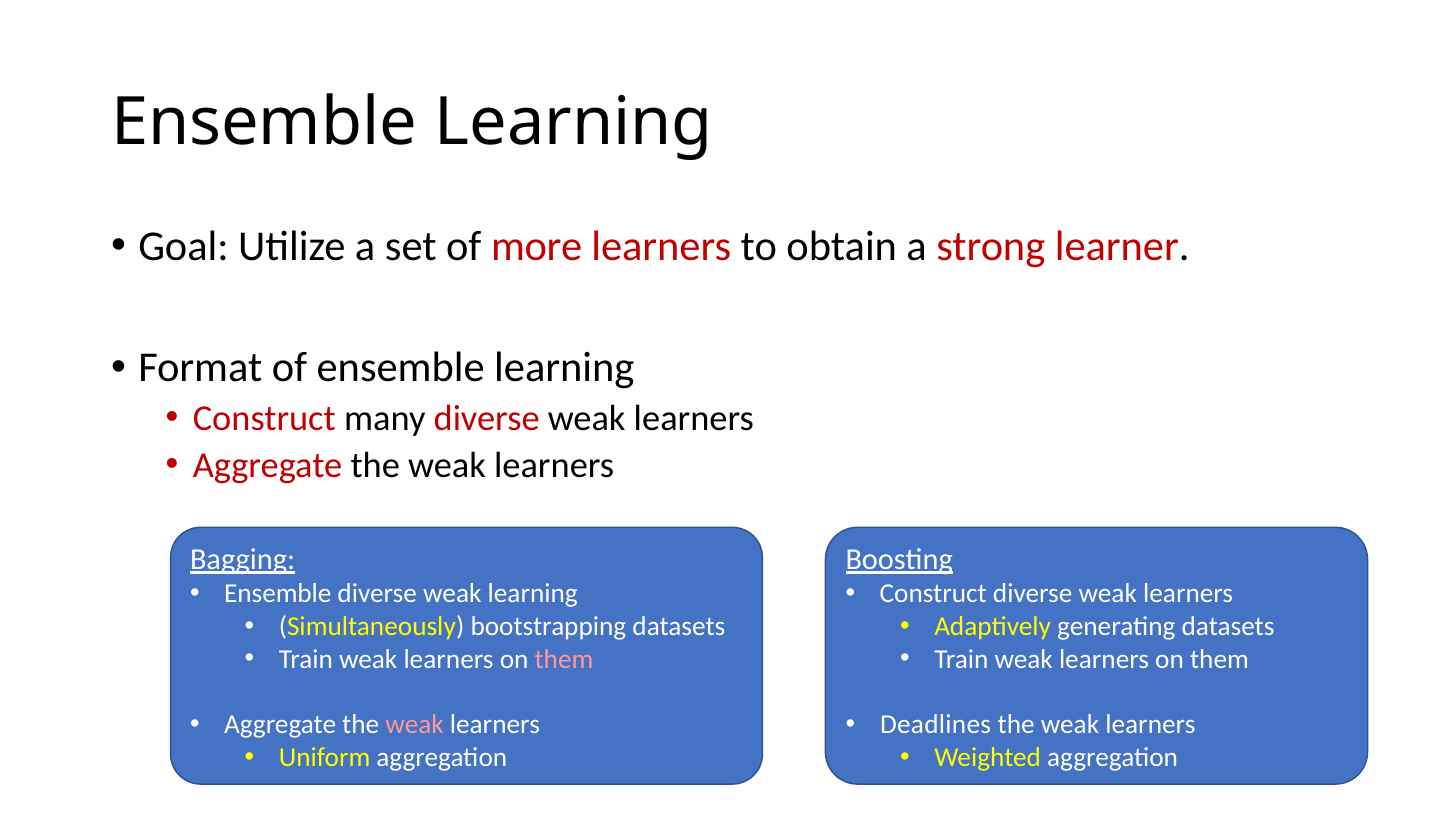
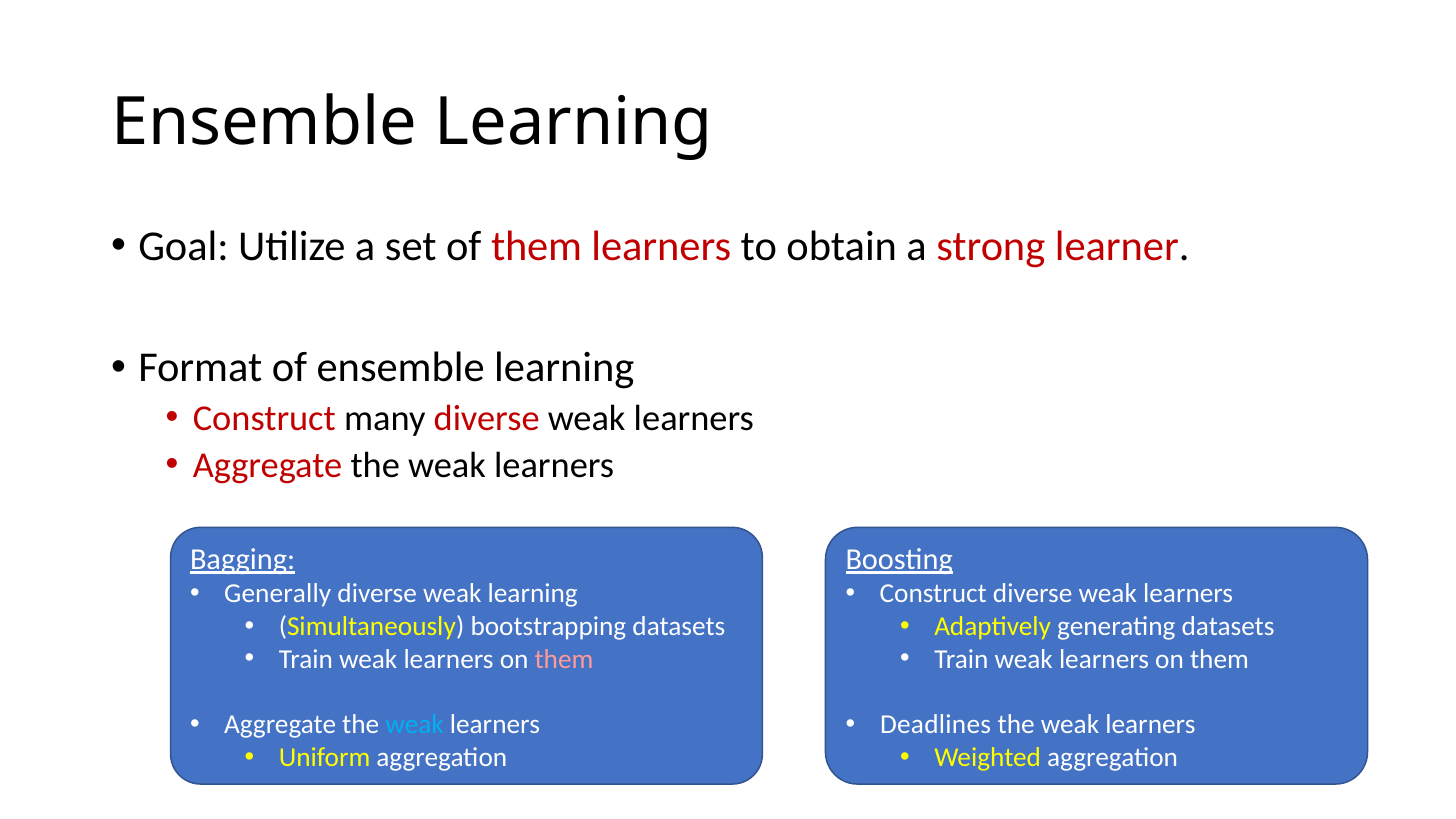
of more: more -> them (537, 246)
Ensemble: Ensemble -> Generally (278, 594)
weak colour: pink -> light blue (415, 725)
